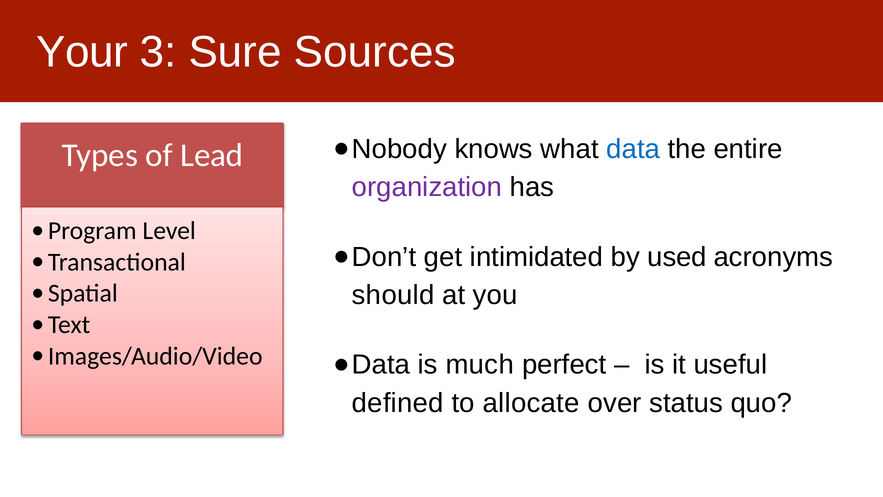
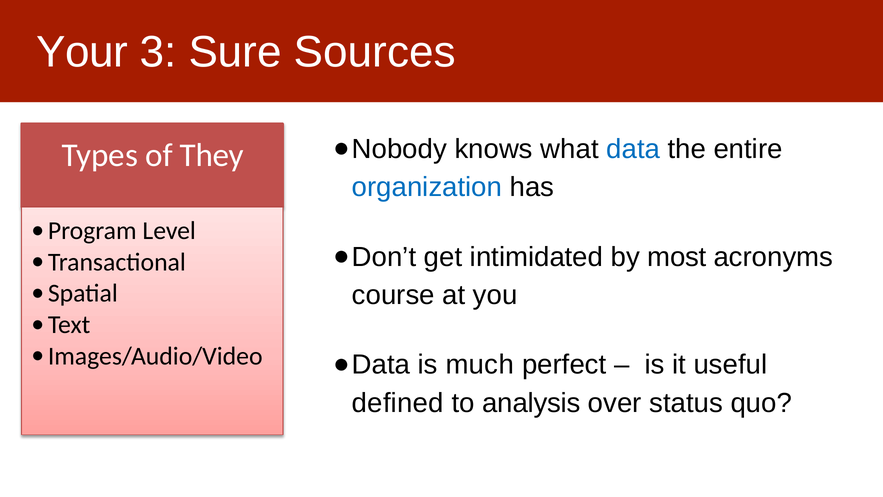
Lead: Lead -> They (212, 155)
organization colour: purple -> blue (427, 187)
used: used -> most (677, 257)
should: should -> course (393, 295)
allocate: allocate -> analysis (531, 403)
